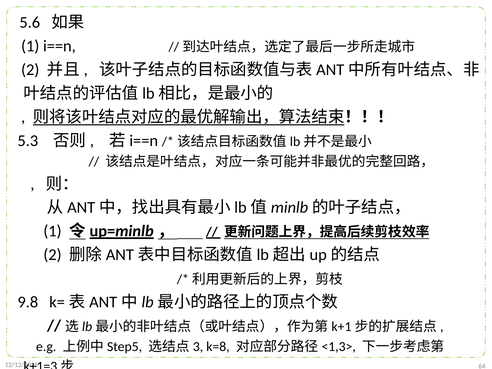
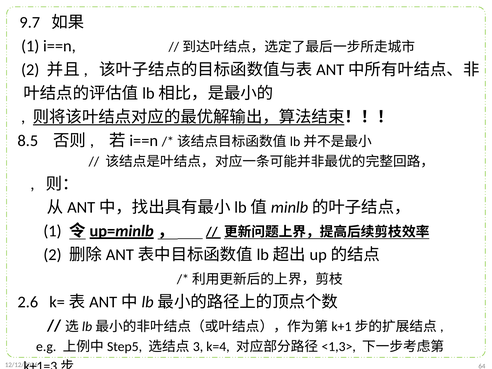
5.6: 5.6 -> 9.7 (30, 23)
5.3: 5.3 -> 8.5 (28, 141)
9.8: 9.8 -> 2.6 (28, 302)
k=8: k=8 -> k=4 (218, 347)
